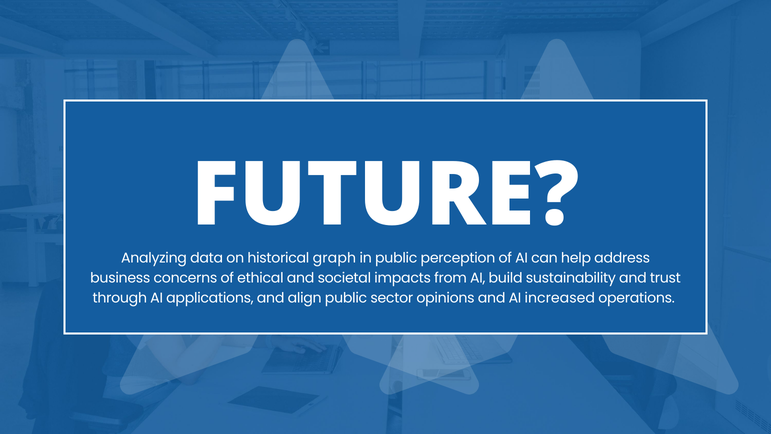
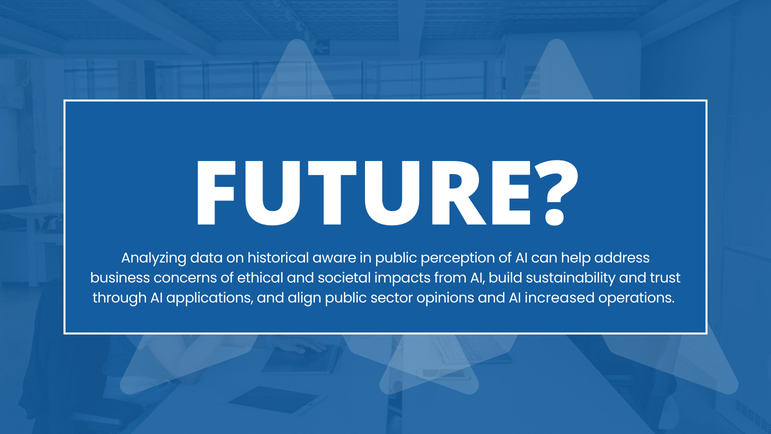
graph: graph -> aware (335, 258)
